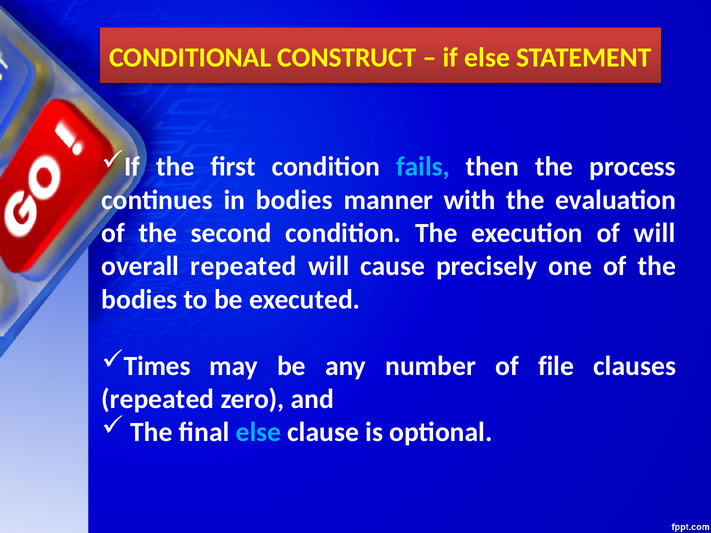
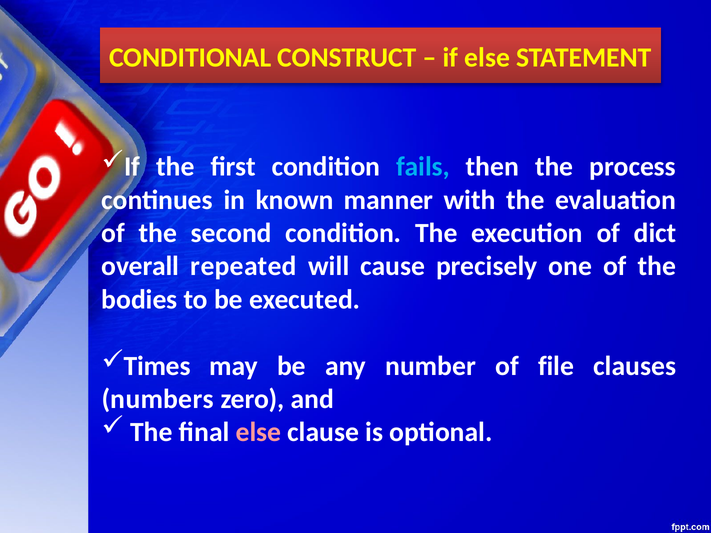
in bodies: bodies -> known (295, 200)
of will: will -> dict (655, 233)
repeated: repeated -> numbers (158, 399)
else colour: light blue -> pink (258, 432)
